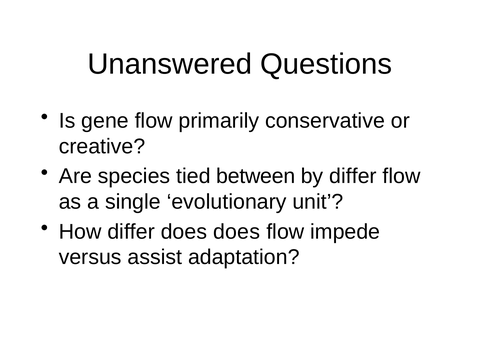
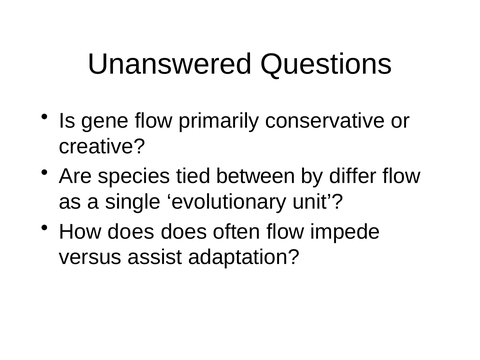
How differ: differ -> does (131, 232)
does does: does -> often (237, 232)
